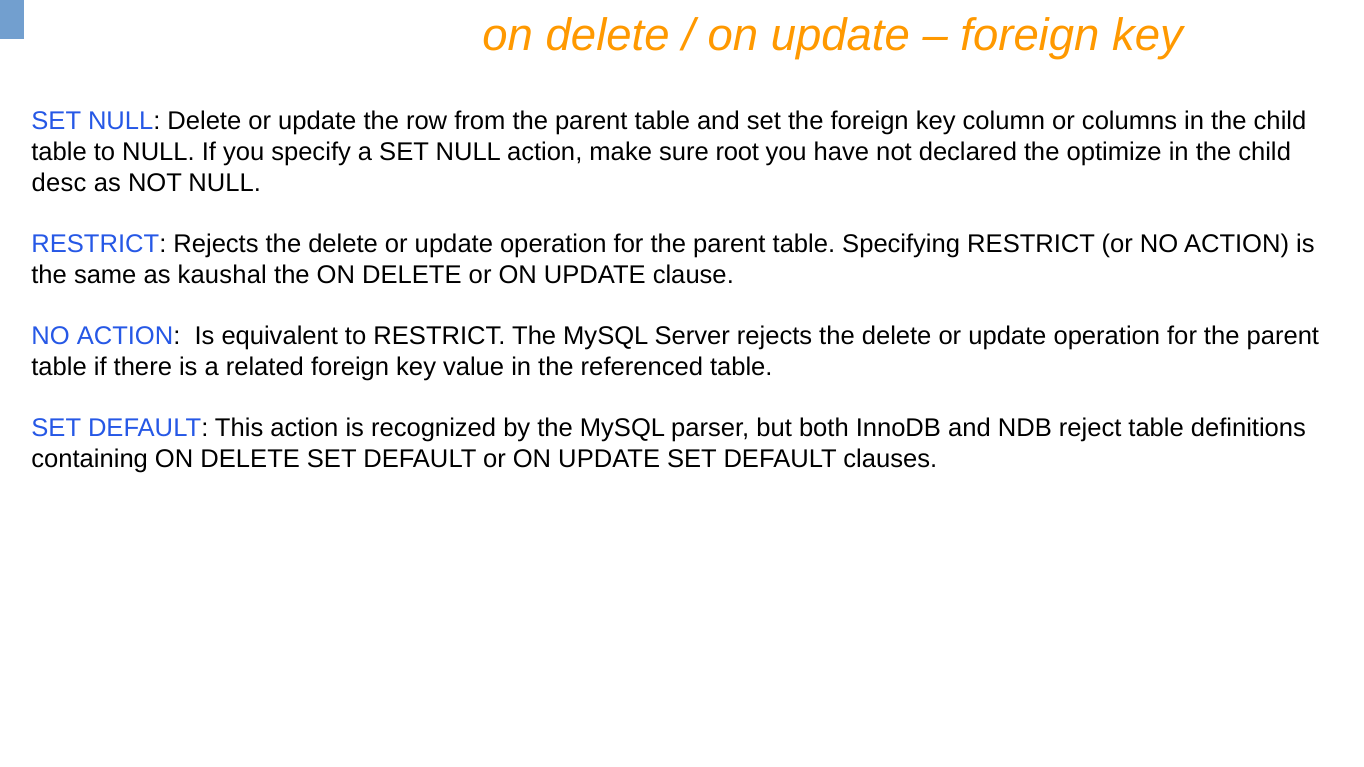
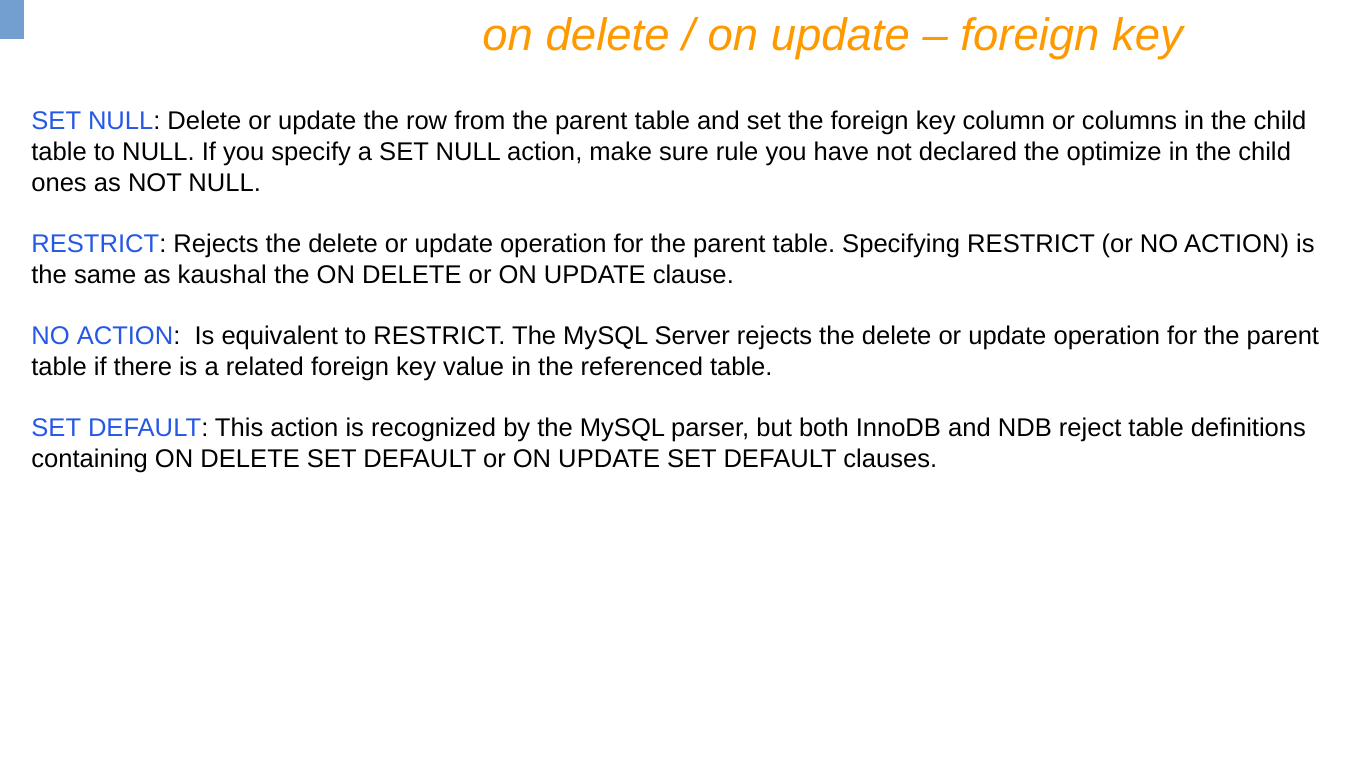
root: root -> rule (737, 152)
desc: desc -> ones (59, 183)
